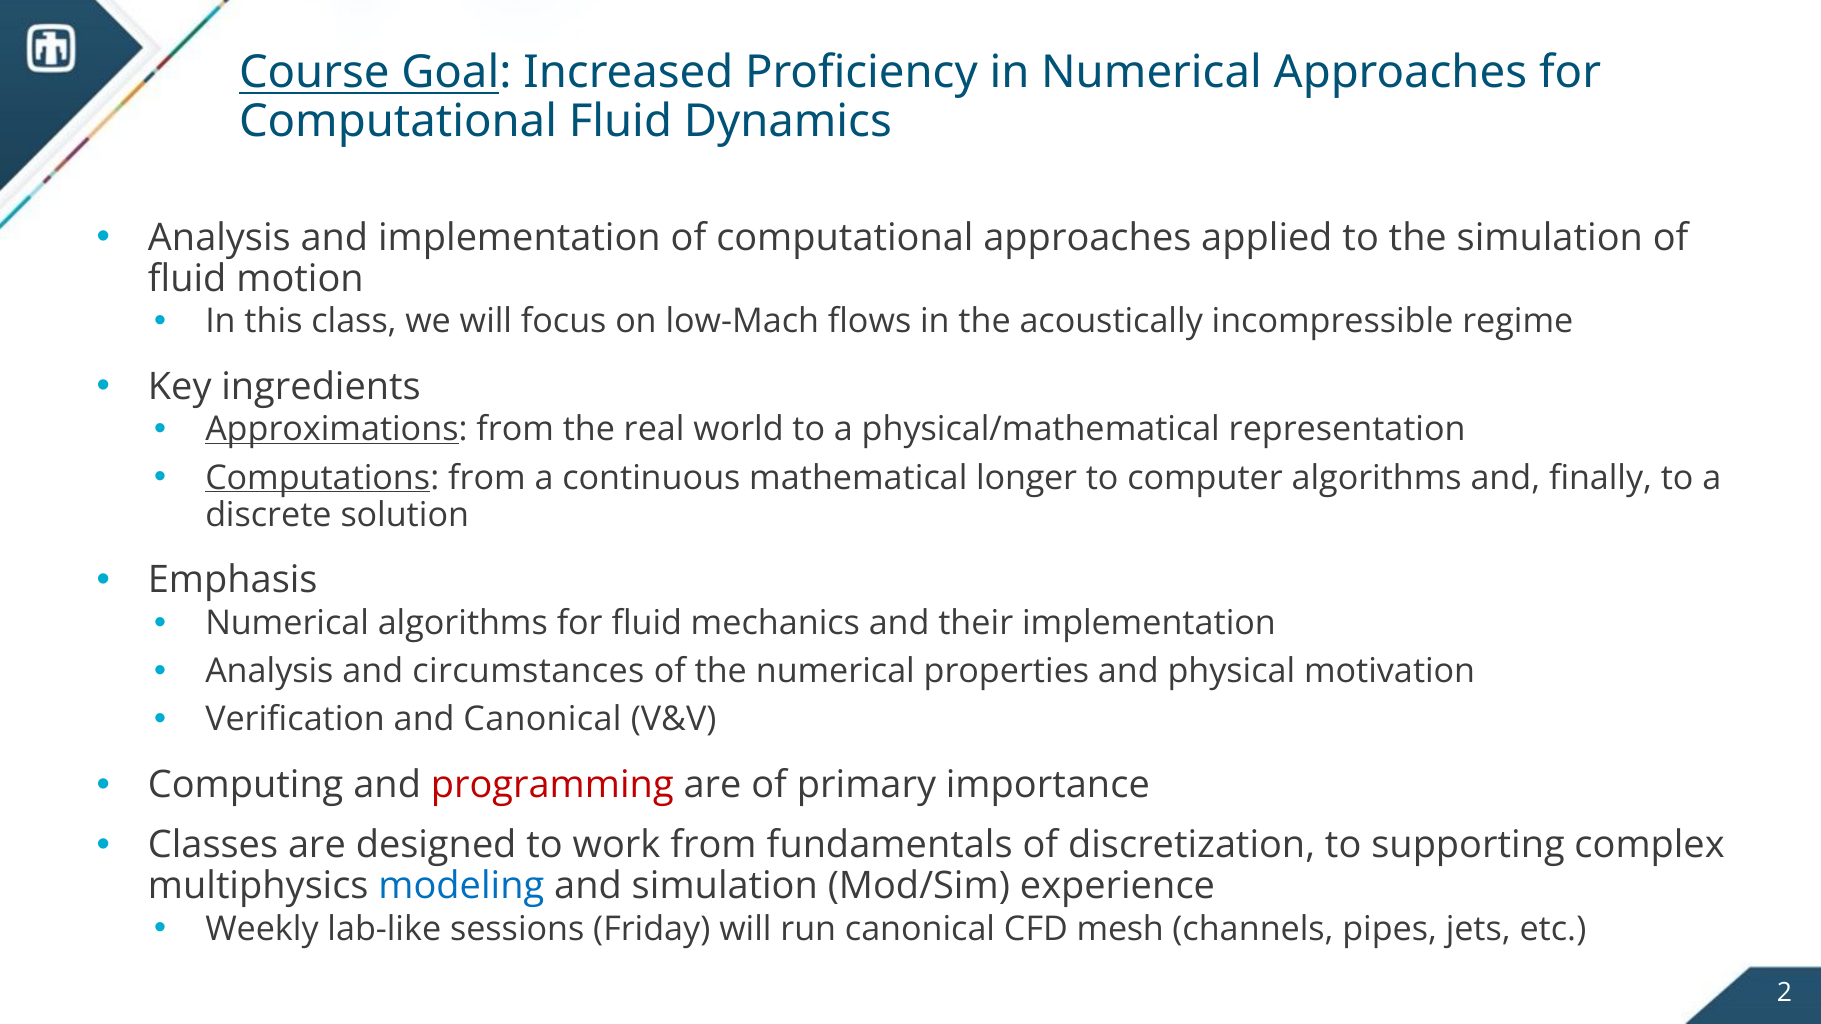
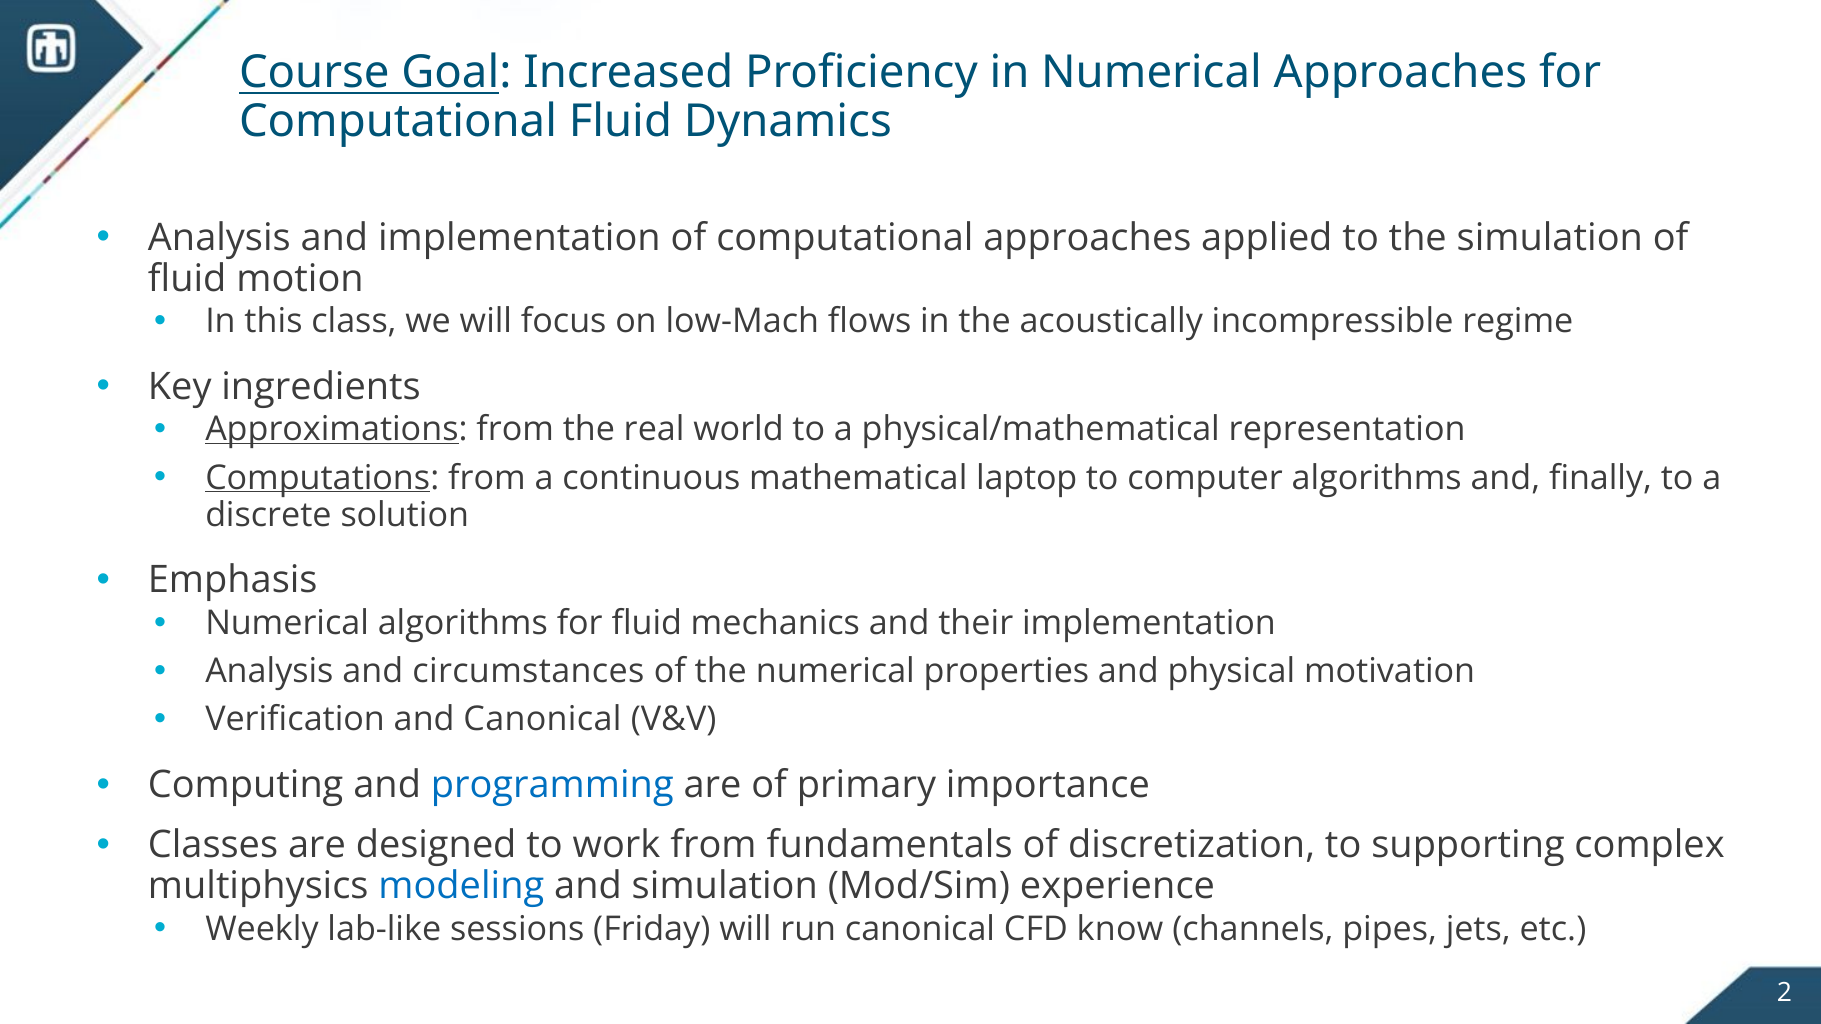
longer: longer -> laptop (1027, 478)
programming colour: red -> blue (552, 785)
mesh: mesh -> know (1120, 929)
